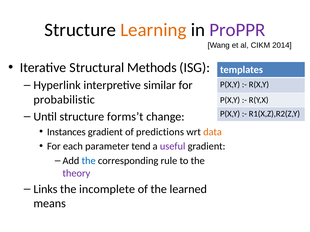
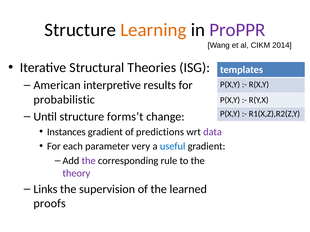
Methods: Methods -> Theories (152, 68)
Hyperlink: Hyperlink -> American (57, 85)
similar: similar -> results (160, 85)
data colour: orange -> purple (213, 132)
tend: tend -> very (141, 147)
useful colour: purple -> blue (173, 147)
the colour: blue -> purple (89, 161)
incomplete: incomplete -> supervision (107, 189)
means: means -> proofs (50, 204)
